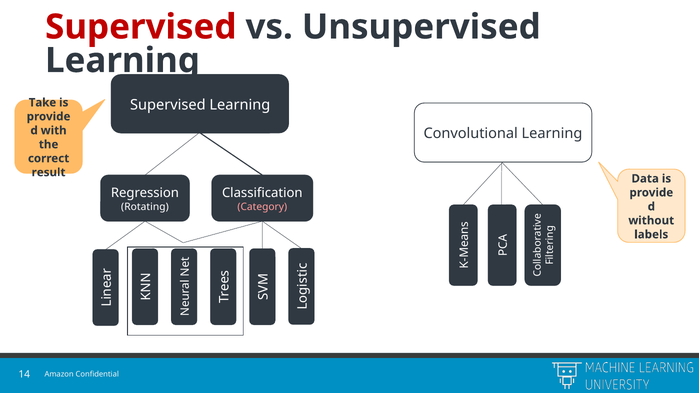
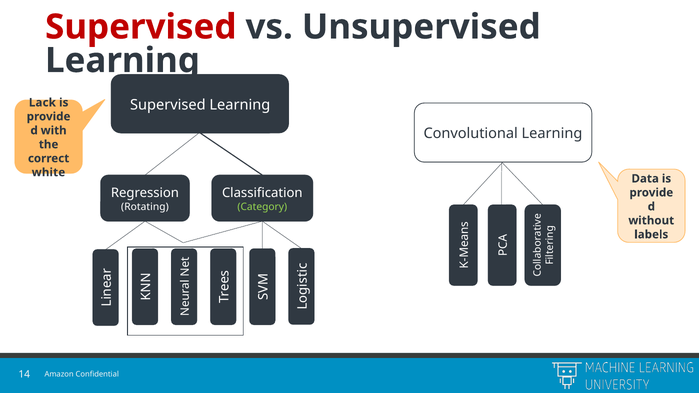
Take: Take -> Lack (42, 103)
result: result -> white (48, 173)
Category colour: pink -> light green (262, 207)
